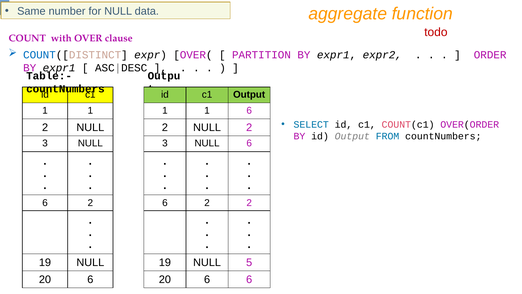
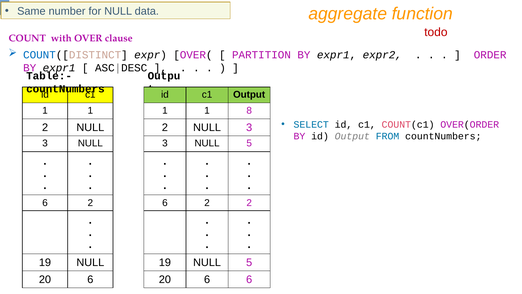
1 6: 6 -> 8 (249, 110)
2: 2 -> 3 (249, 127)
3 NULL 6: 6 -> 5 (249, 143)
